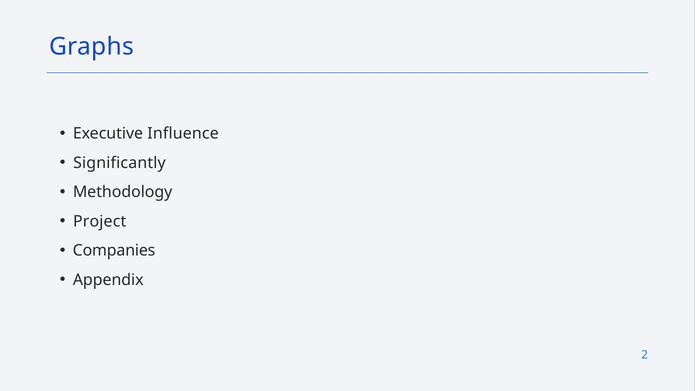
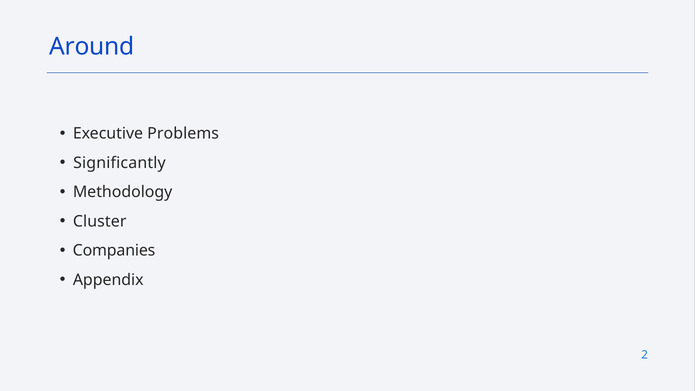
Graphs: Graphs -> Around (92, 46)
Influence: Influence -> Problems (183, 134)
Project: Project -> Cluster (100, 221)
